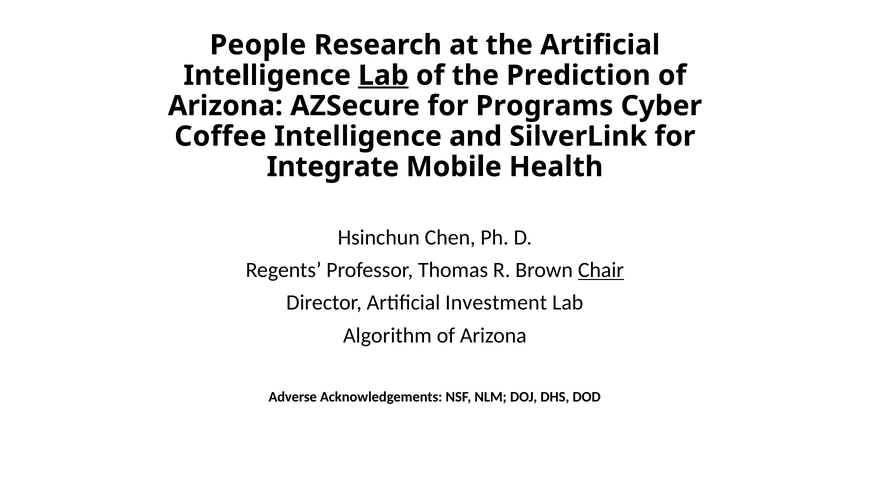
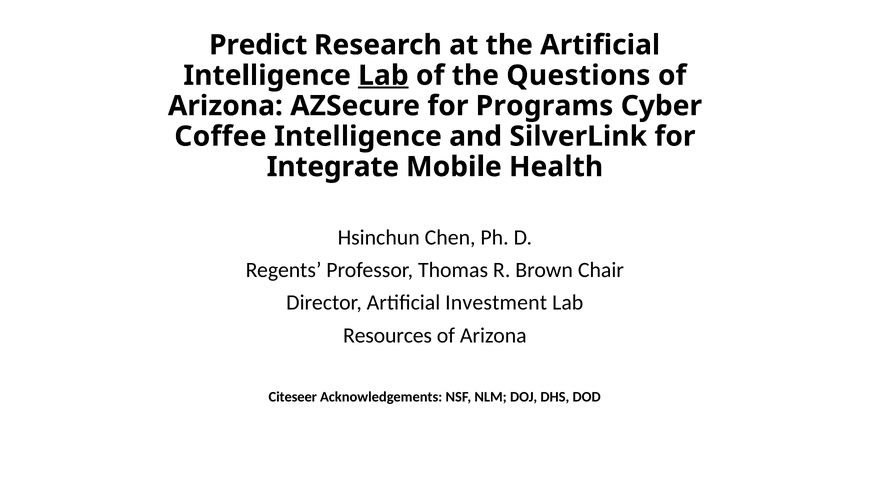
People: People -> Predict (258, 45)
Prediction: Prediction -> Questions (578, 75)
Chair underline: present -> none (601, 270)
Algorithm: Algorithm -> Resources (388, 335)
Adverse: Adverse -> Citeseer (293, 397)
